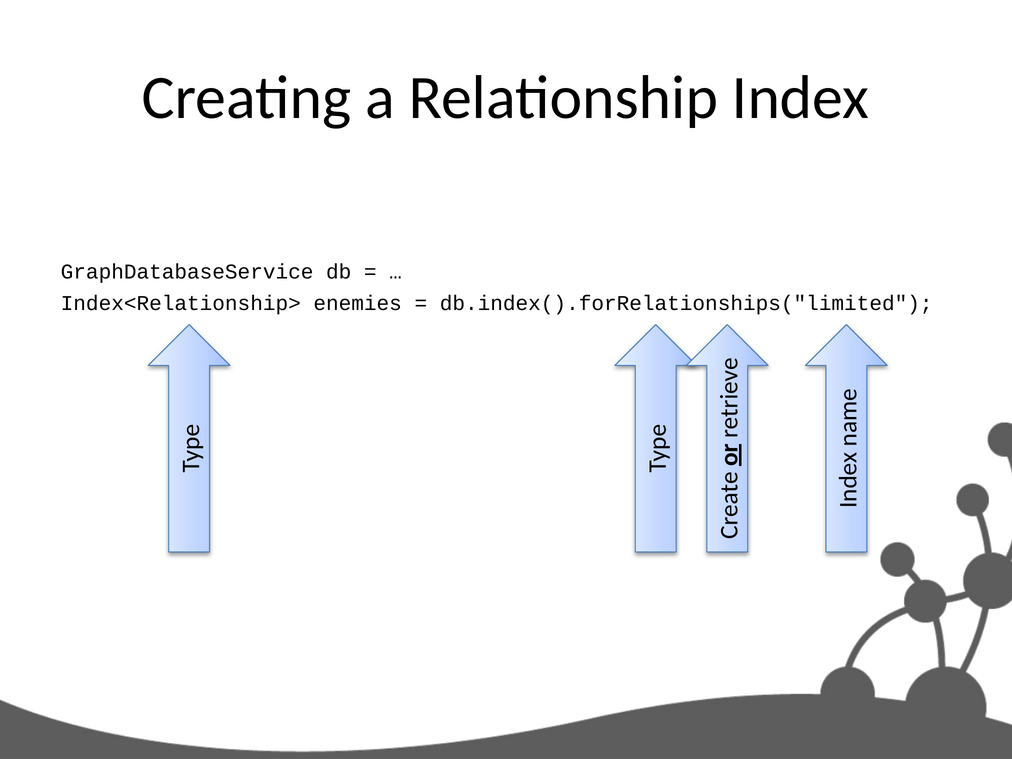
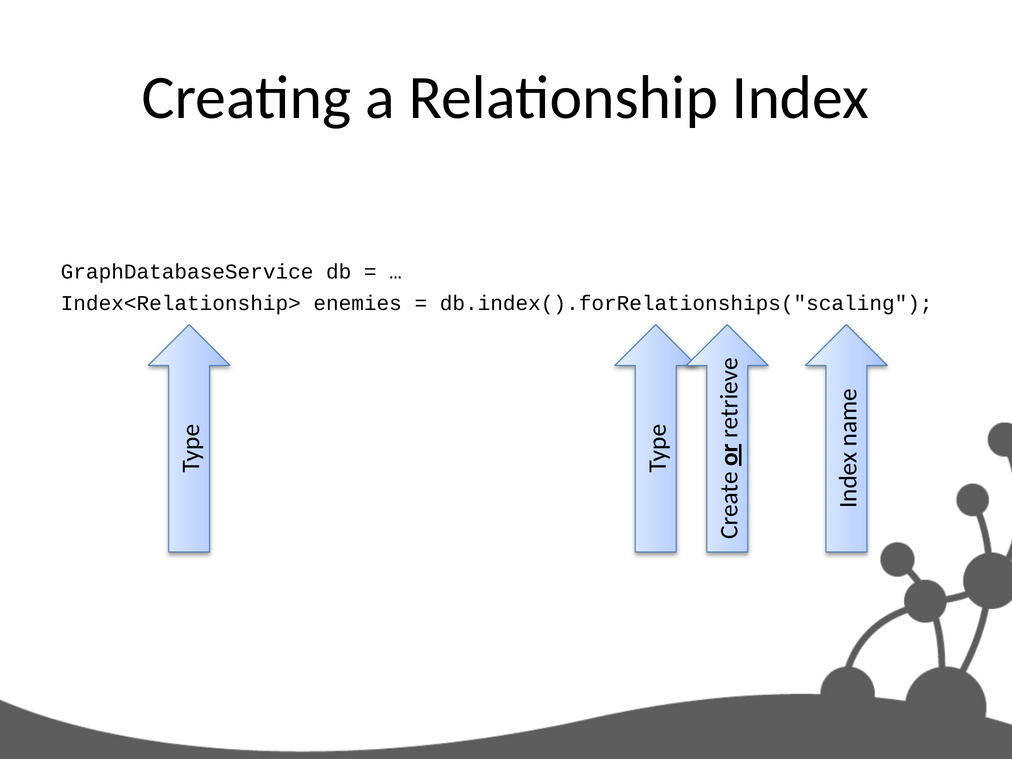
db.index().forRelationships("limited: db.index().forRelationships("limited -> db.index().forRelationships("scaling (686, 303)
